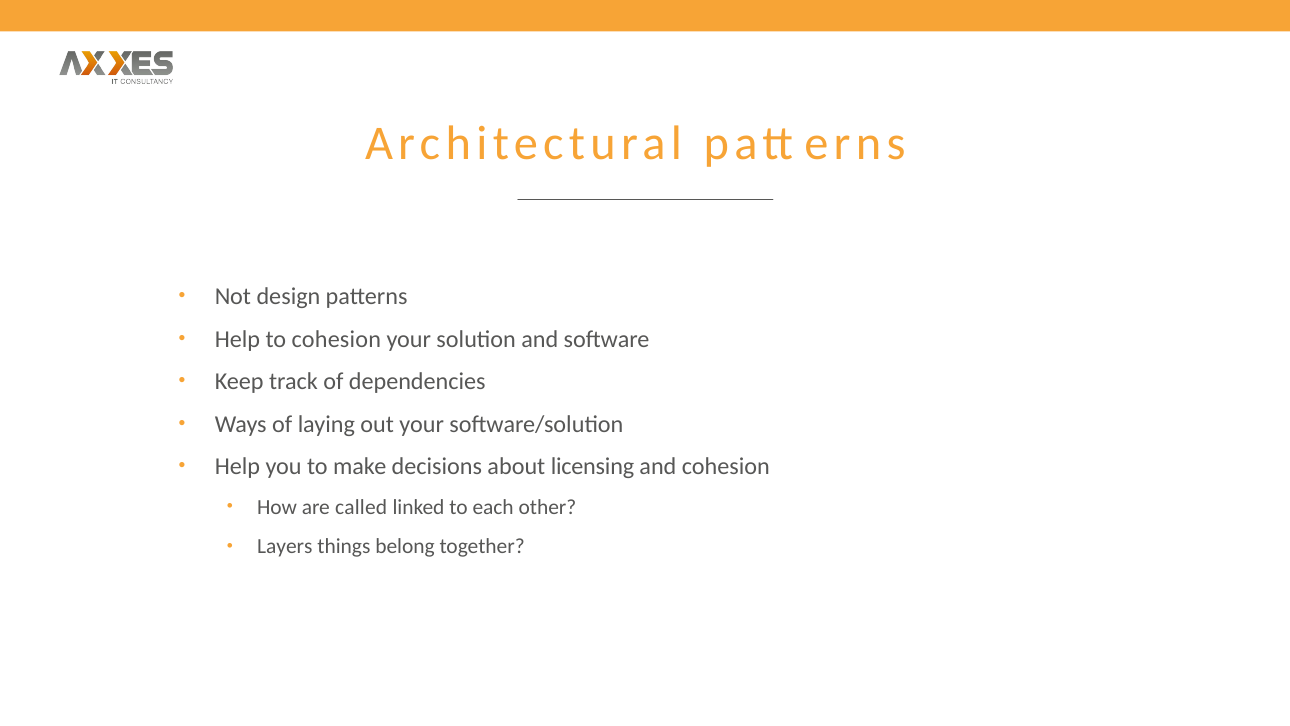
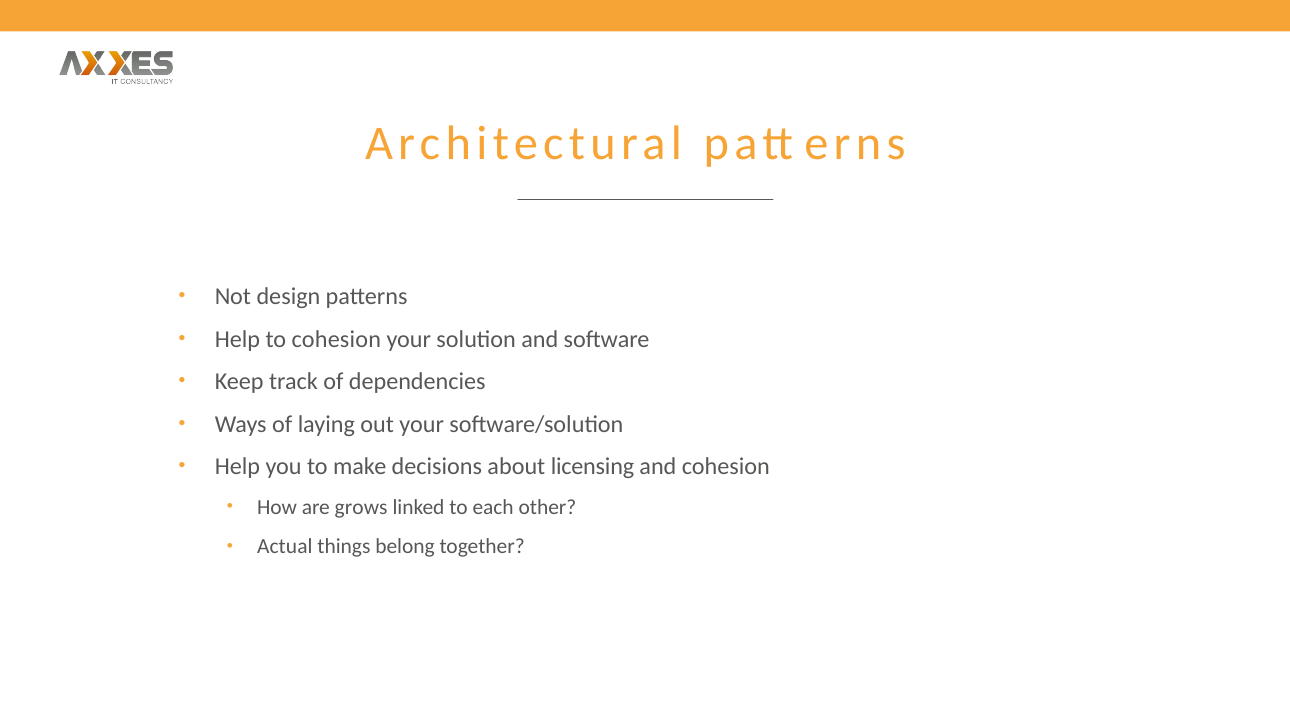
called: called -> grows (361, 507)
Layers: Layers -> Actual (285, 546)
